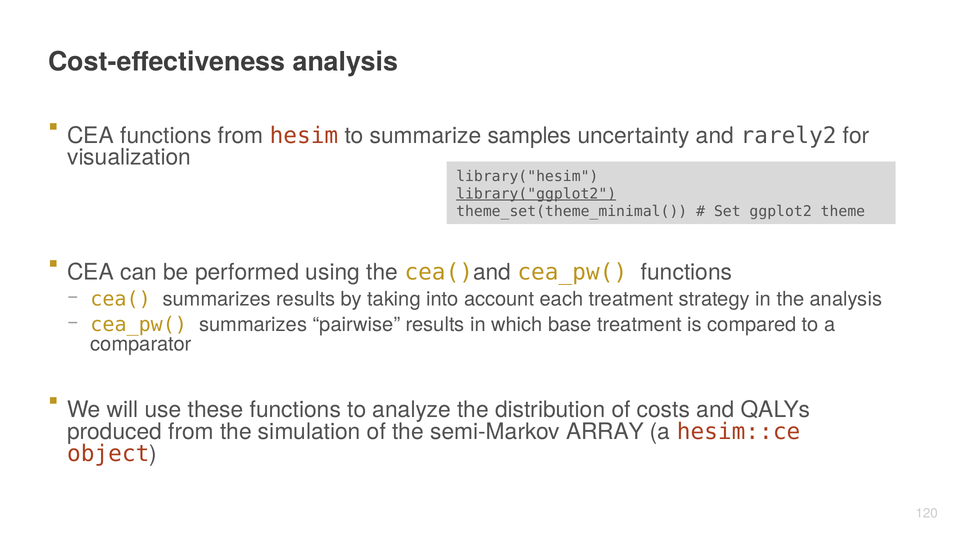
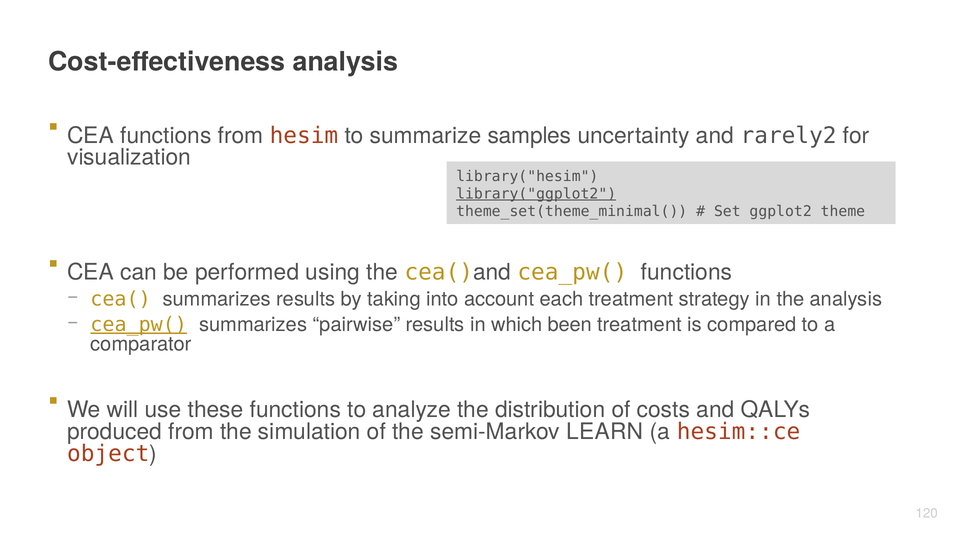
cea_pw( underline: none -> present (139, 325)
base: base -> been (570, 325)
ARRAY: ARRAY -> LEARN (605, 432)
